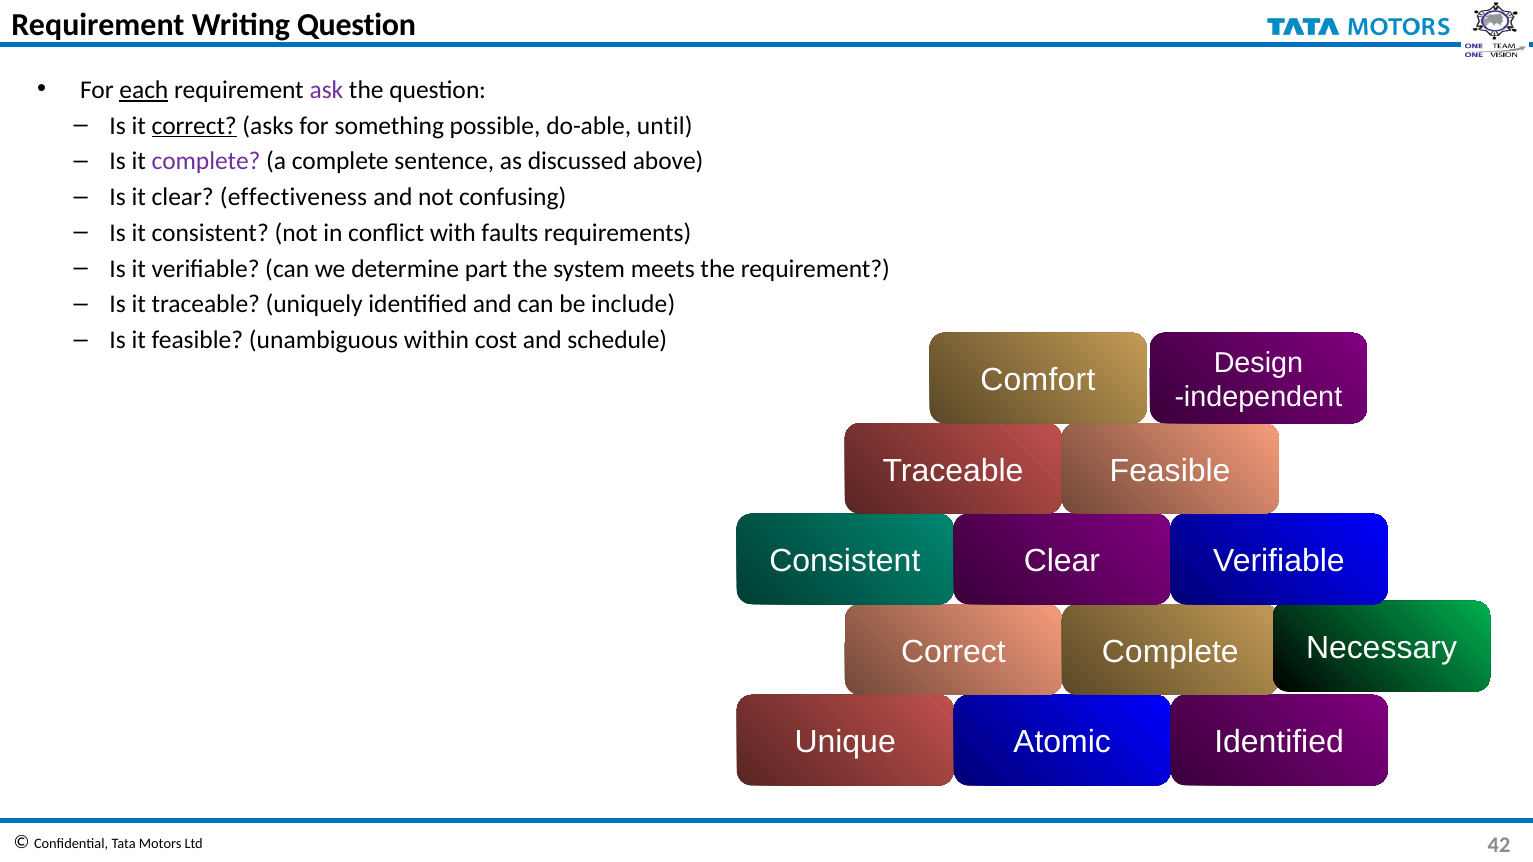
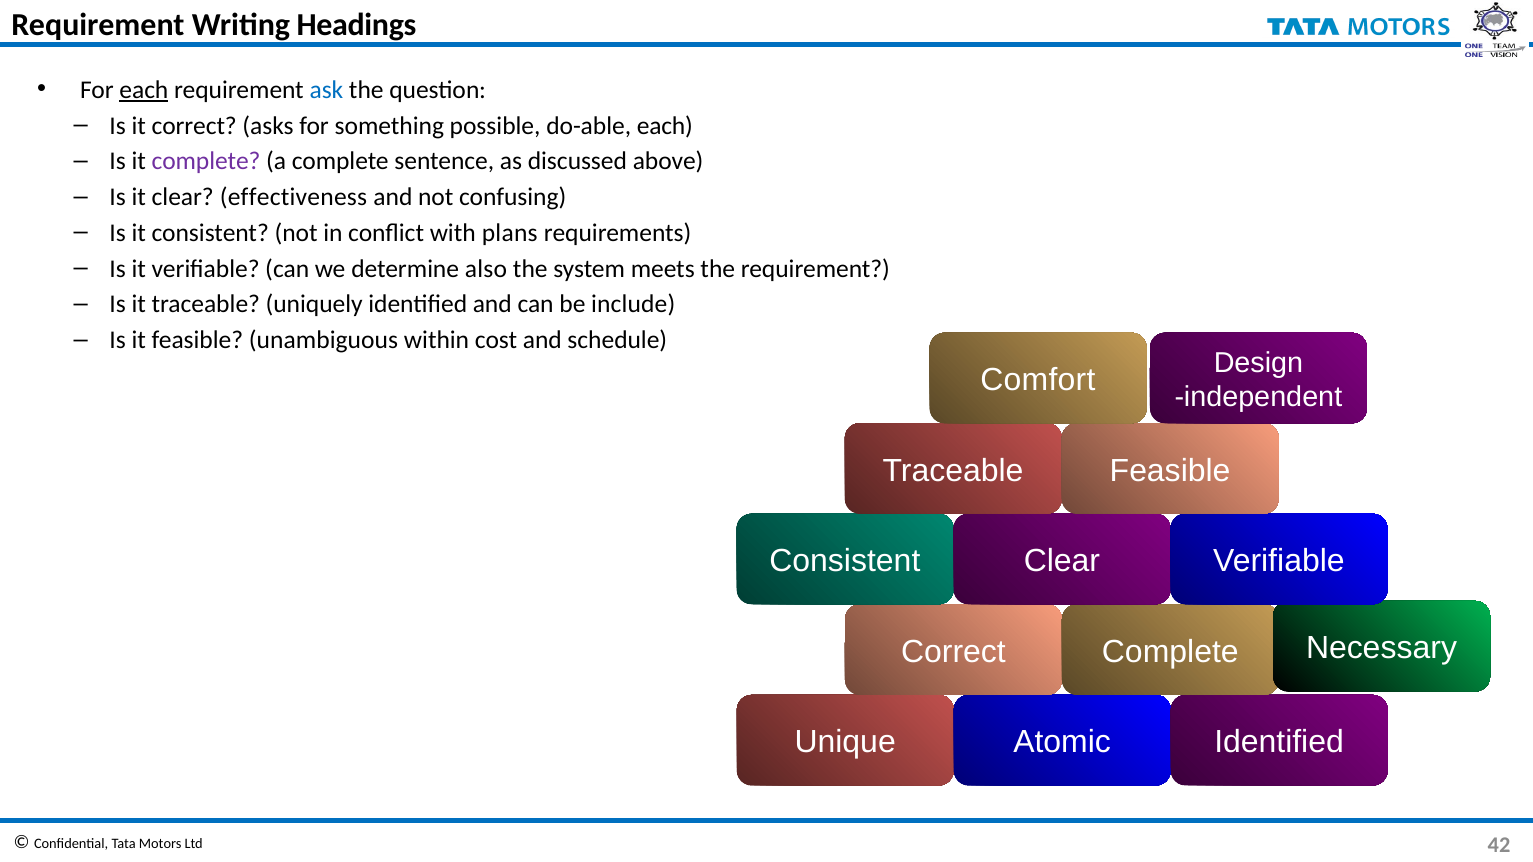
Writing Question: Question -> Headings (357, 25)
ask colour: purple -> blue (326, 90)
correct underline: present -> none (194, 126)
do-able until: until -> each (665, 126)
faults: faults -> plans (510, 233)
part: part -> also (486, 269)
